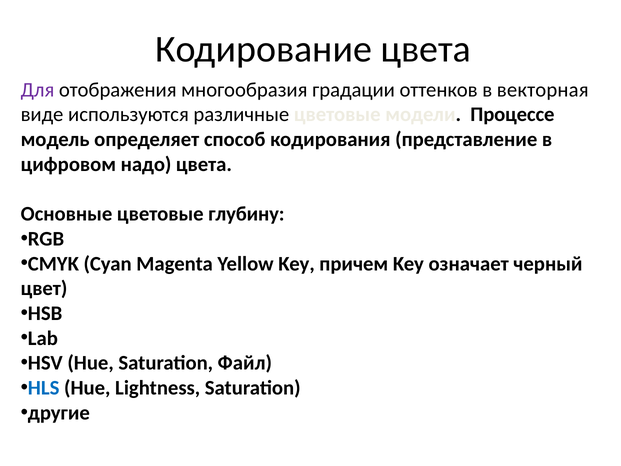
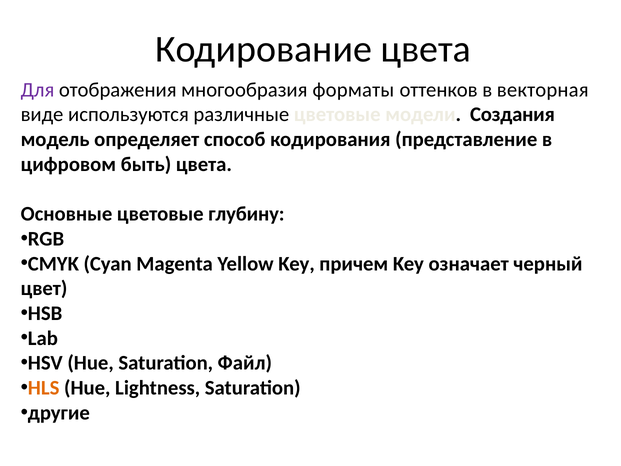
градации: градации -> форматы (353, 90)
Процессе: Процессе -> Создания (512, 115)
надо: надо -> быть (146, 164)
HLS colour: blue -> orange (44, 388)
